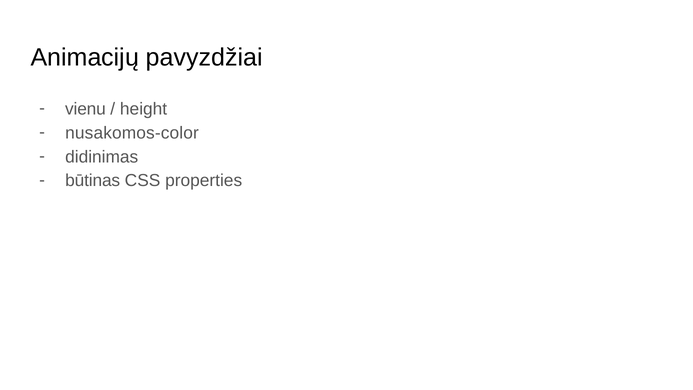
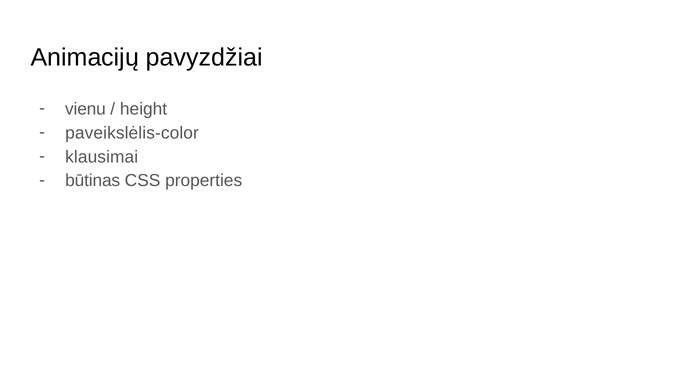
nusakomos-color: nusakomos-color -> paveikslėlis-color (132, 133)
didinimas: didinimas -> klausimai (102, 157)
